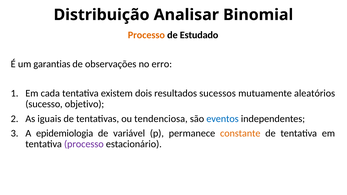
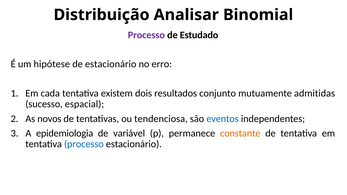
Processo colour: orange -> purple (146, 35)
garantias: garantias -> hipótese (52, 64)
de observações: observações -> estacionário (111, 64)
sucessos: sucessos -> conjunto (218, 93)
aleatórios: aleatórios -> admitidas (315, 93)
objetivo: objetivo -> espacial (84, 104)
iguais: iguais -> novos (49, 119)
processo colour: purple -> blue (84, 144)
